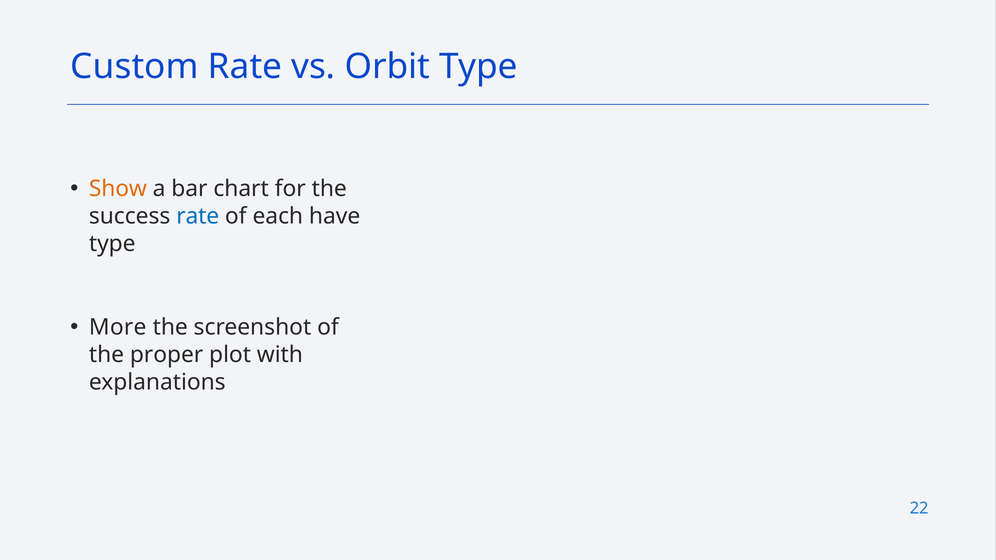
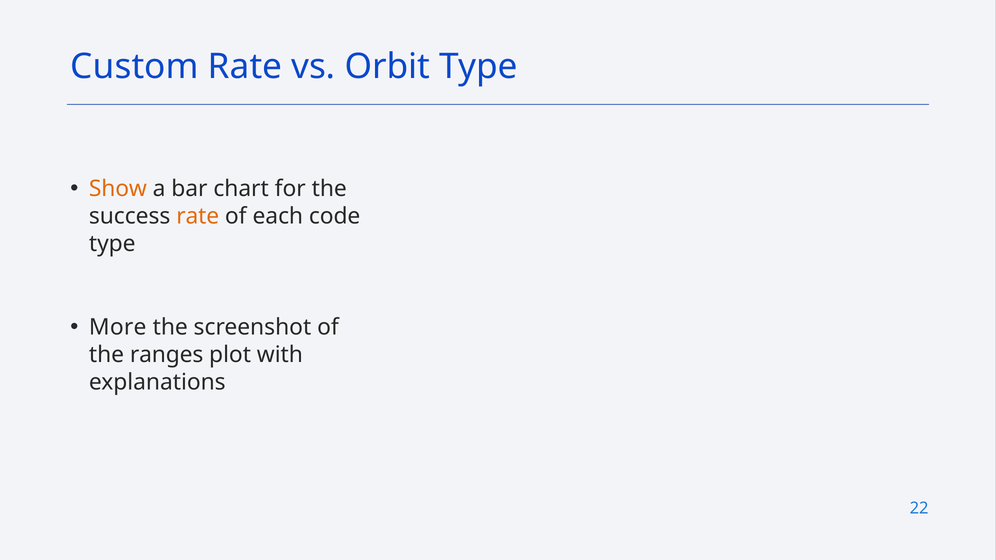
rate colour: blue -> orange (198, 216)
have: have -> code (335, 216)
proper: proper -> ranges (167, 355)
